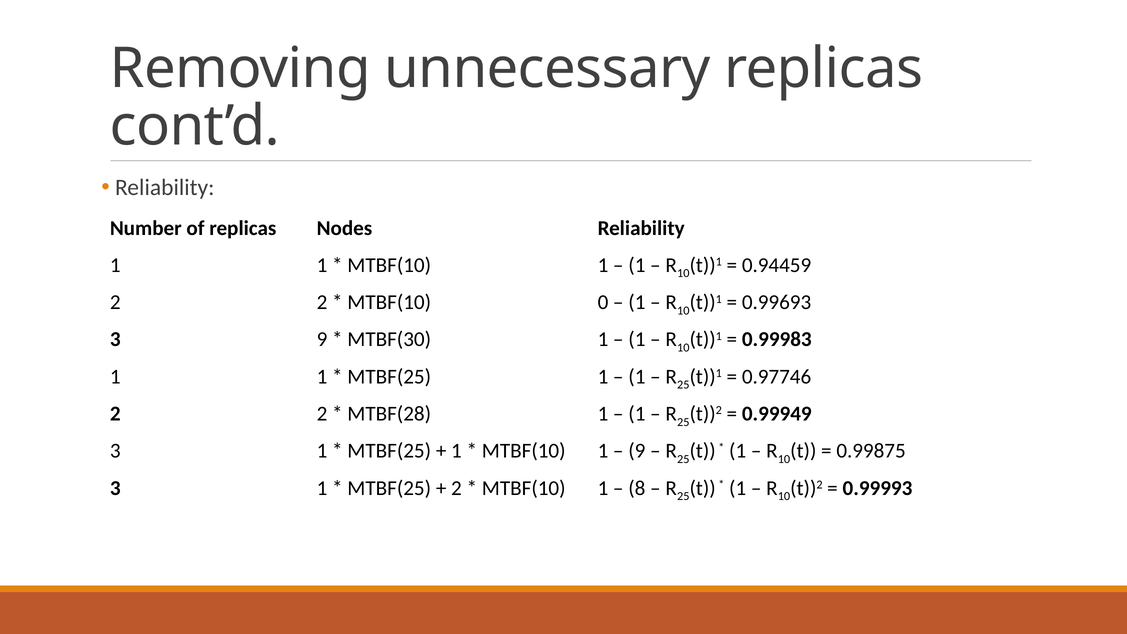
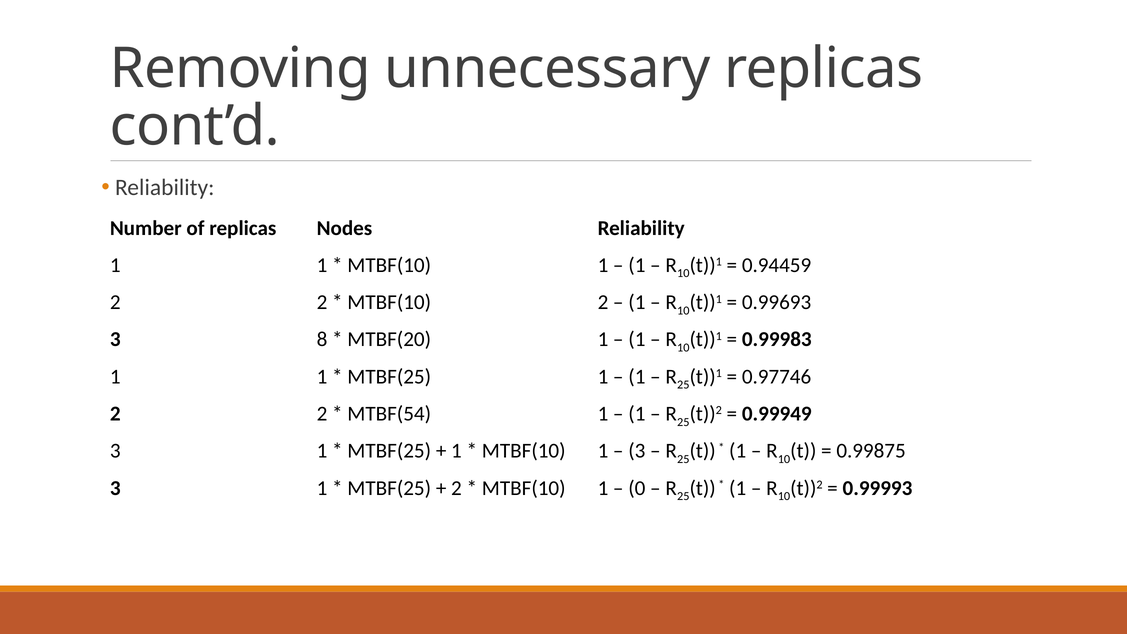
MTBF(10 0: 0 -> 2 (603, 302)
3 9: 9 -> 8 (322, 339)
MTBF(30: MTBF(30 -> MTBF(20 (389, 339)
MTBF(28: MTBF(28 -> MTBF(54 (389, 414)
9: 9 -> 3 (637, 451)
8: 8 -> 0 (637, 488)
